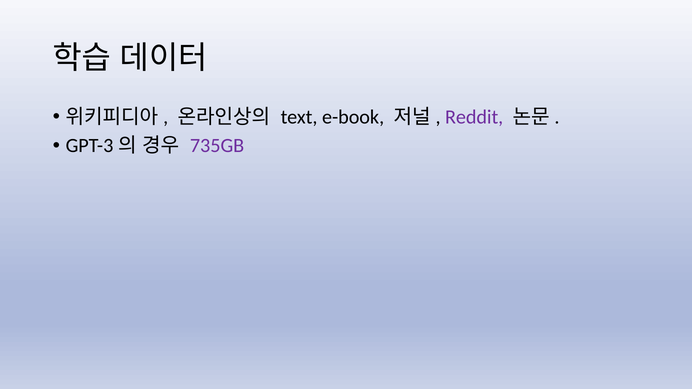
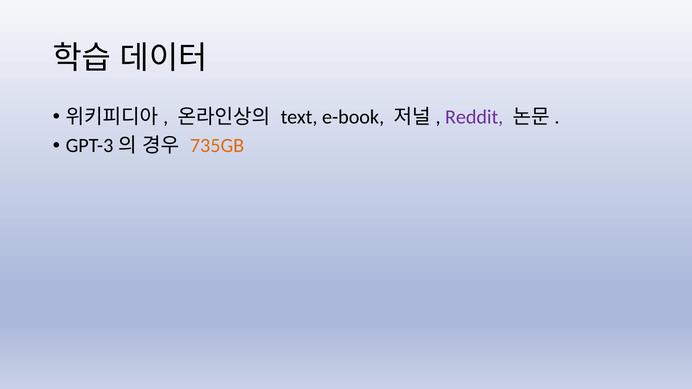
735GB colour: purple -> orange (217, 146)
